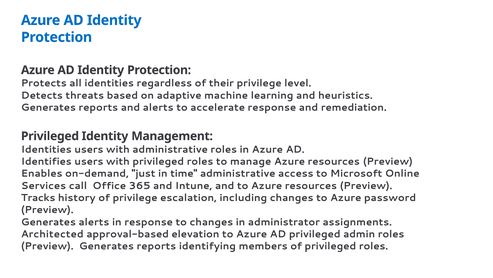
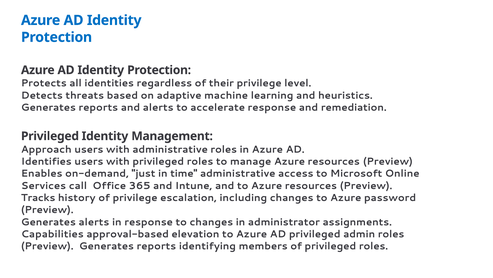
Identities: Identities -> Approach (46, 149)
Architected: Architected -> Capabilities (52, 234)
